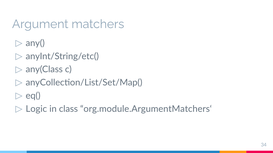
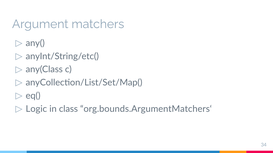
org.module.ArgumentMatchers‘: org.module.ArgumentMatchers‘ -> org.bounds.ArgumentMatchers‘ (146, 109)
